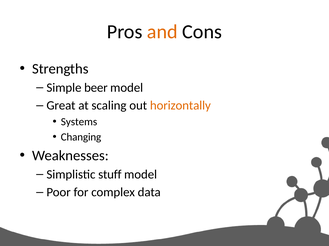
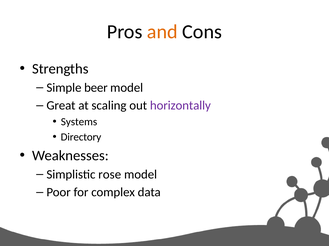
horizontally colour: orange -> purple (180, 106)
Changing: Changing -> Directory (81, 138)
stuff: stuff -> rose (110, 175)
